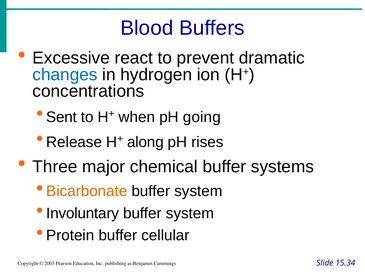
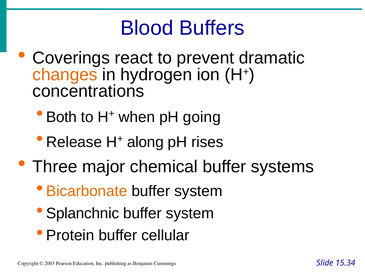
Excessive: Excessive -> Coverings (71, 58)
changes colour: blue -> orange (65, 75)
Sent: Sent -> Both (61, 117)
Involuntary: Involuntary -> Splanchnic (83, 213)
